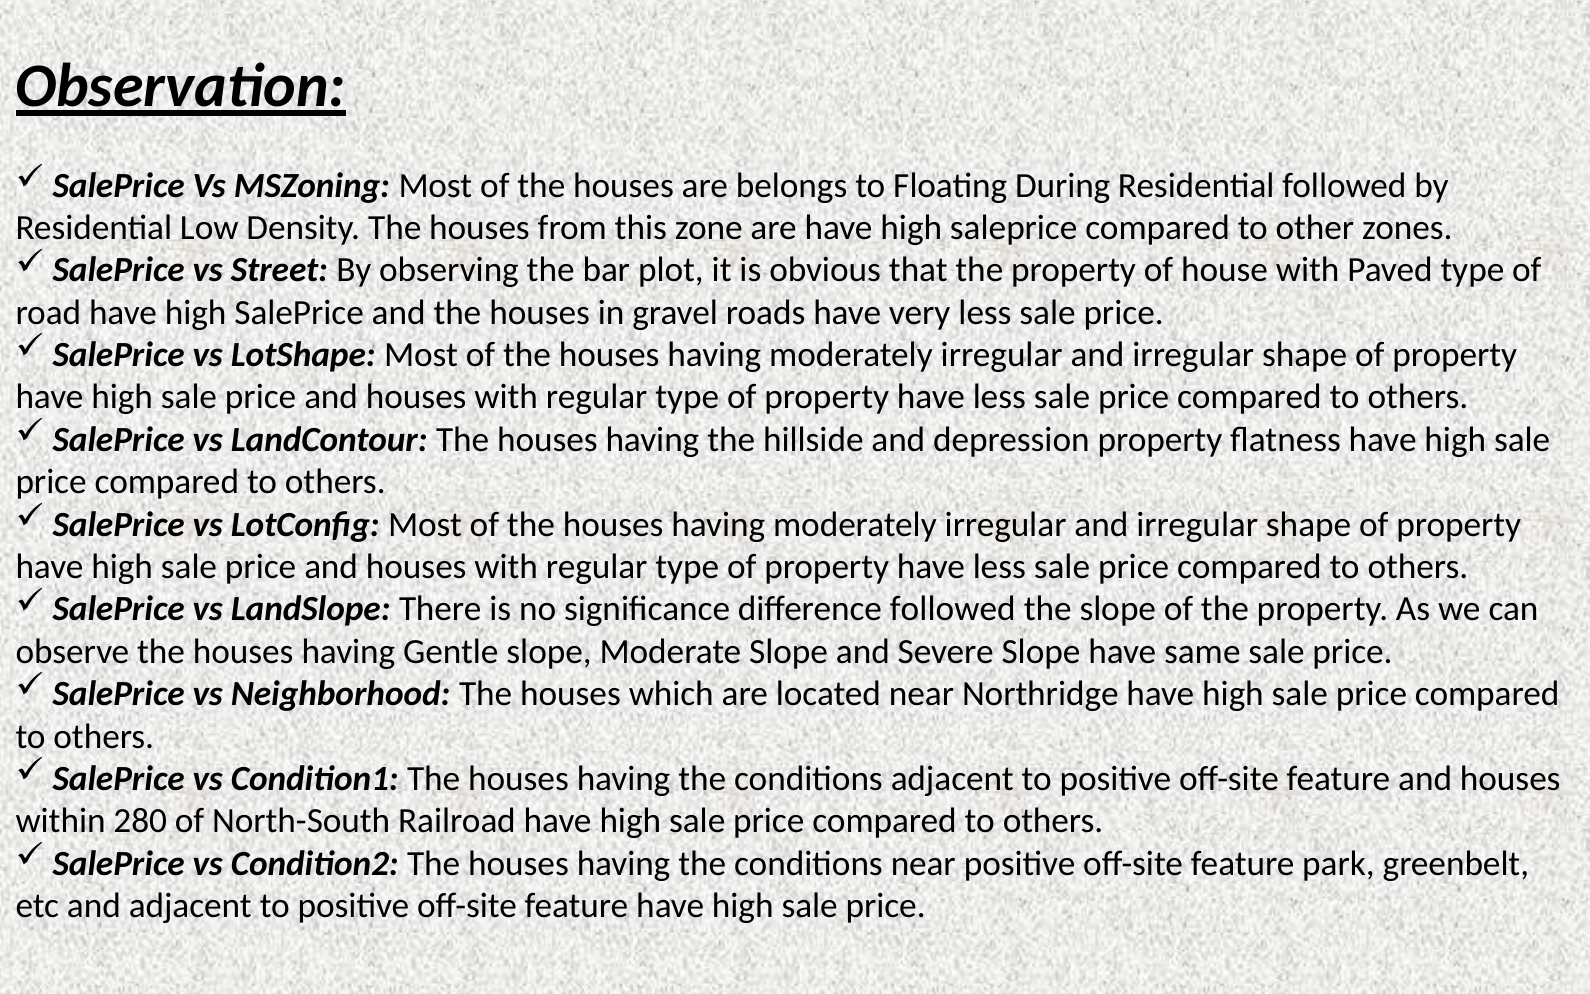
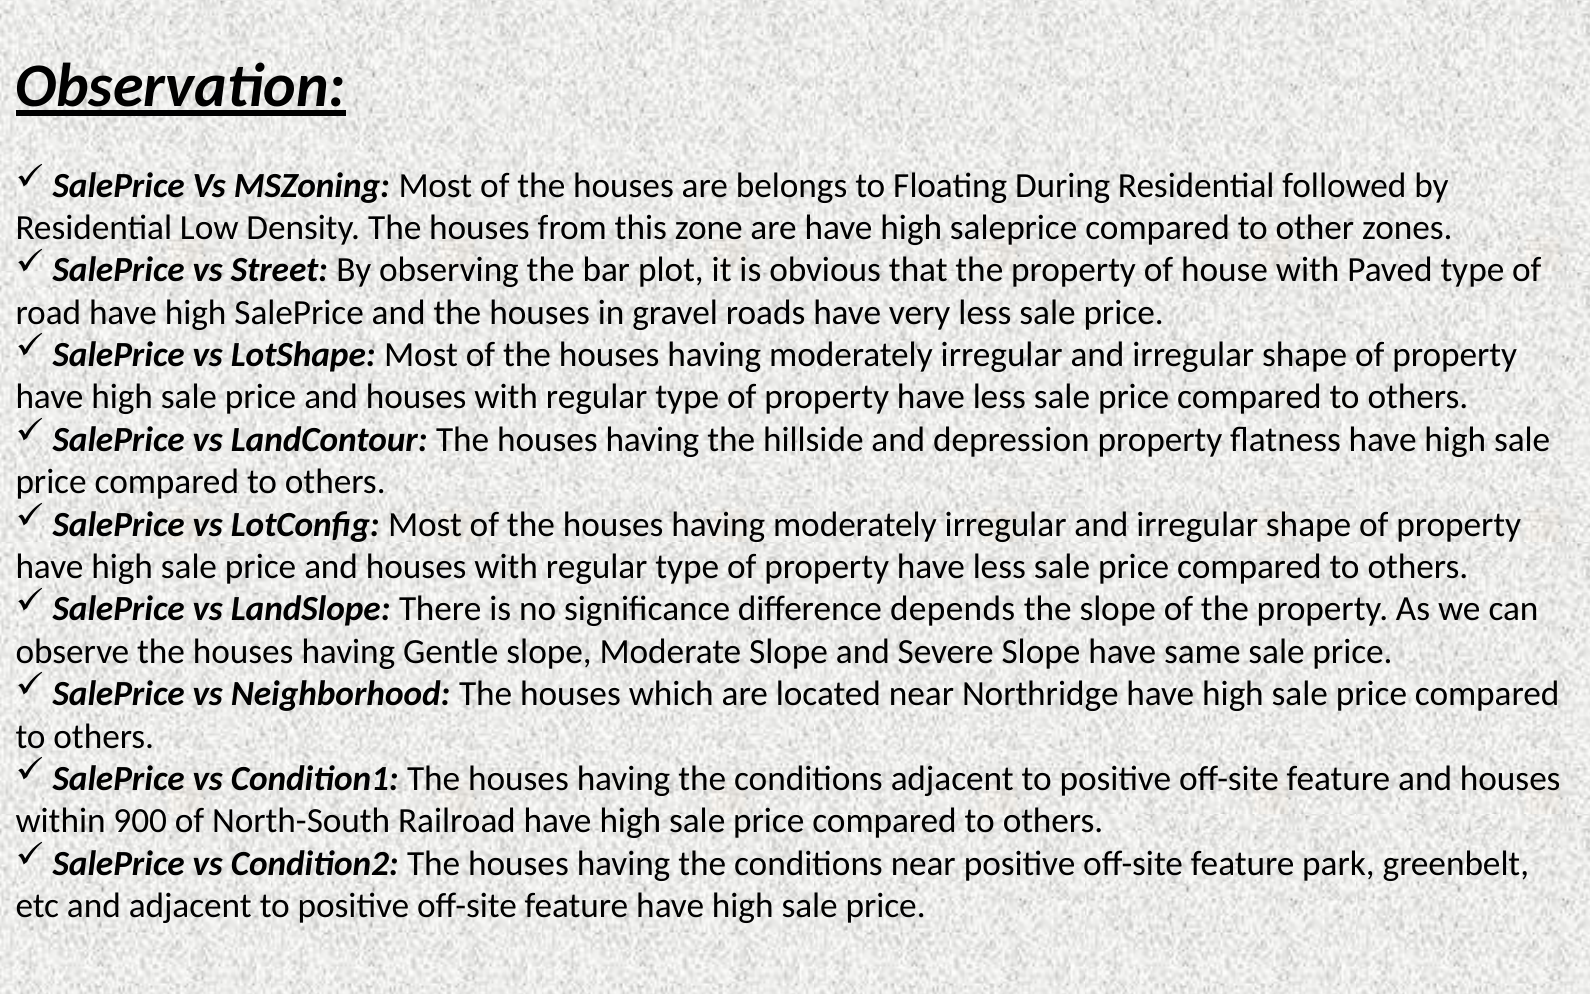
difference followed: followed -> depends (953, 609)
280: 280 -> 900 (140, 821)
